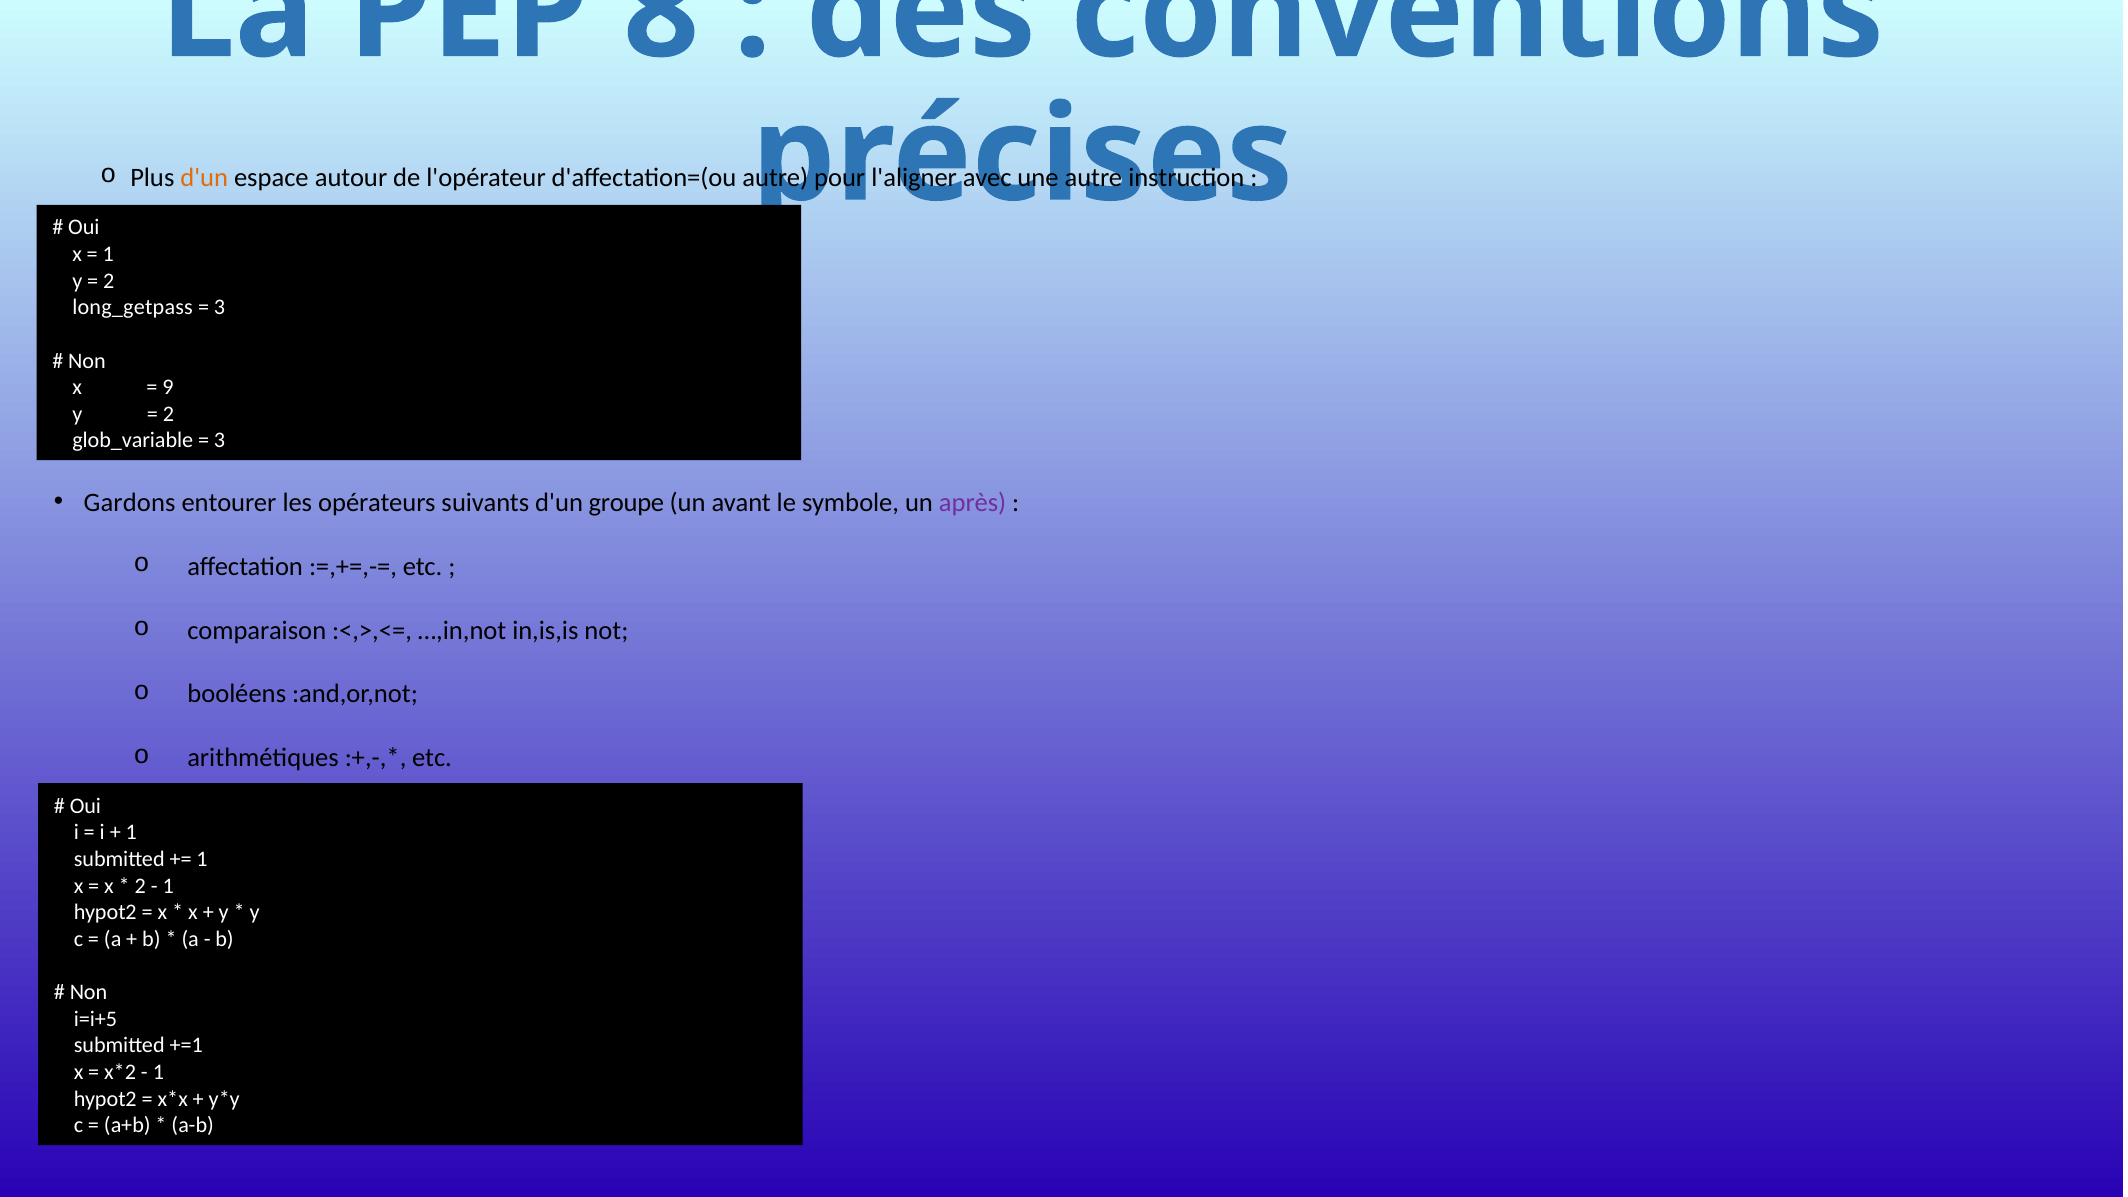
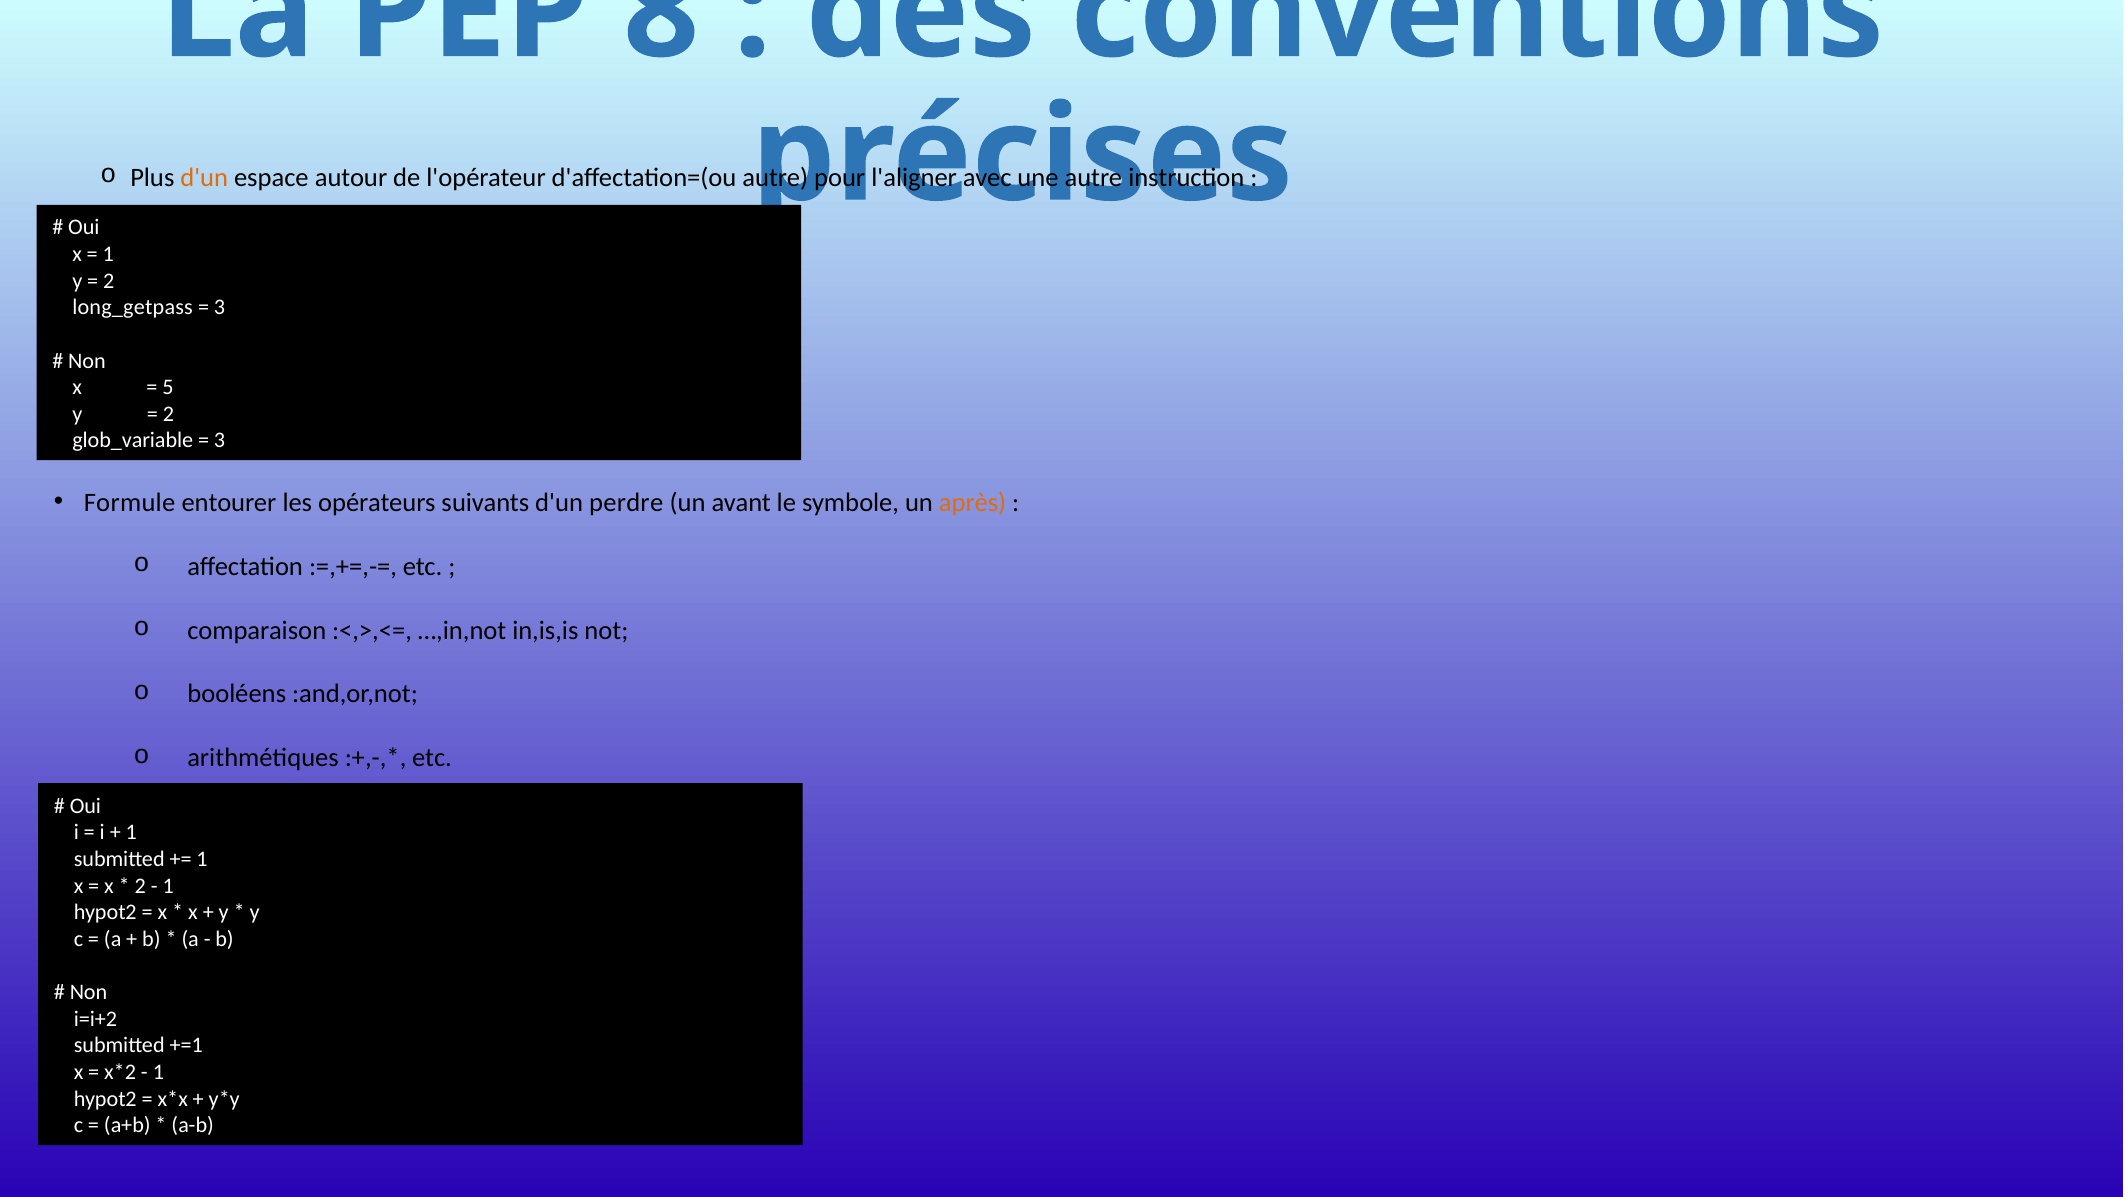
9: 9 -> 5 (168, 387)
Gardons: Gardons -> Formule (130, 503)
groupe: groupe -> perdre (626, 503)
après colour: purple -> orange (973, 503)
i=i+5: i=i+5 -> i=i+2 (95, 1019)
